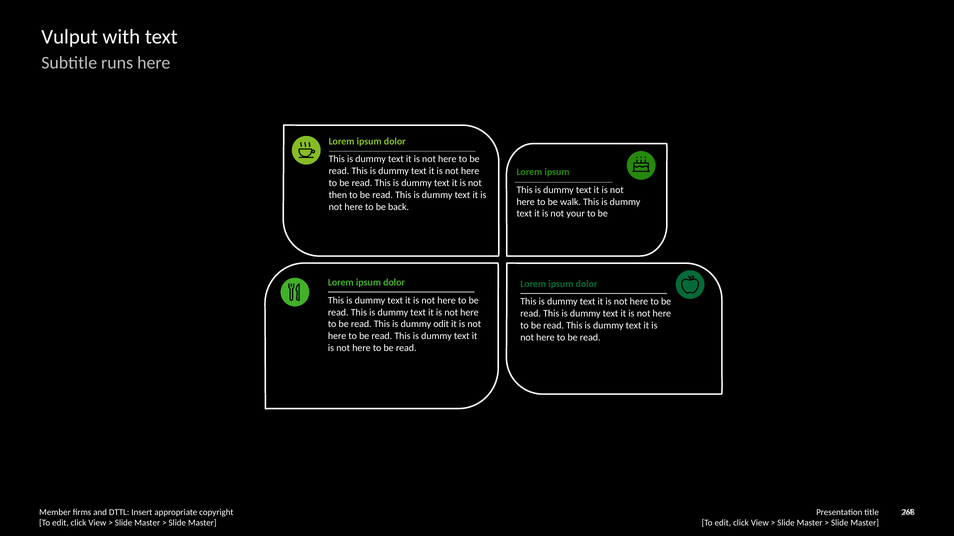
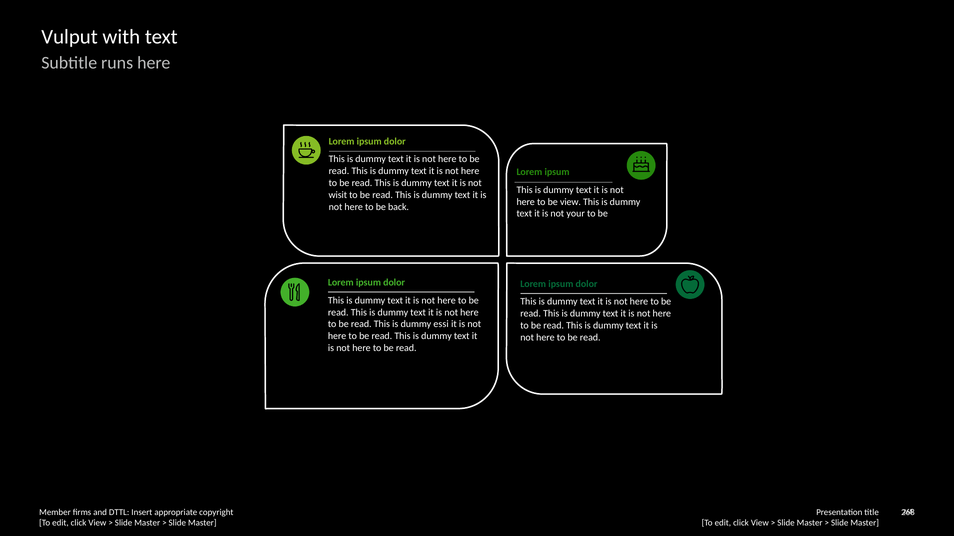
then: then -> wisit (338, 195)
be walk: walk -> view (570, 202)
odit: odit -> essi (441, 325)
